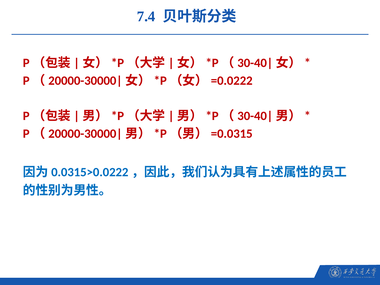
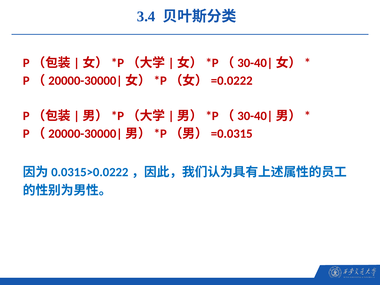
7.4: 7.4 -> 3.4 (146, 17)
